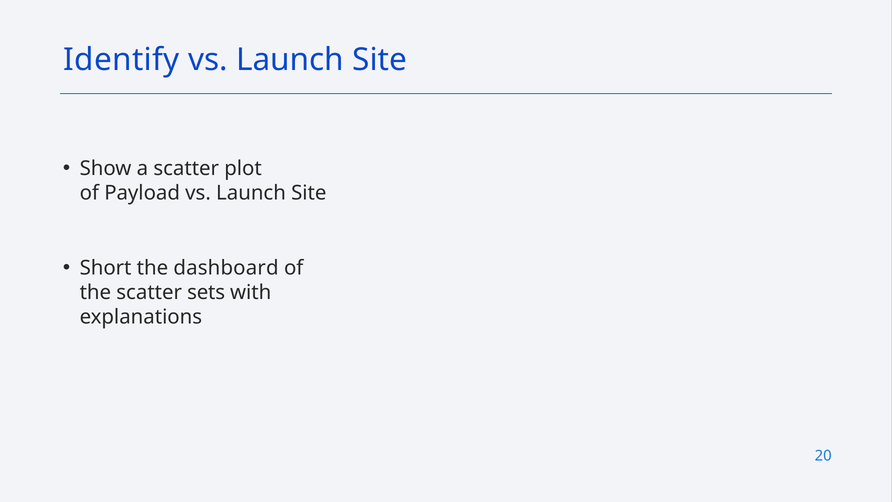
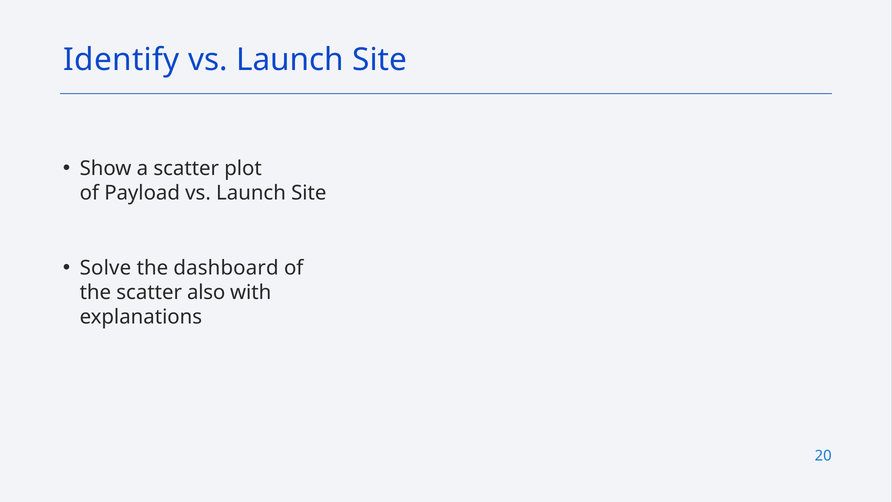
Short: Short -> Solve (105, 268)
sets: sets -> also (206, 292)
